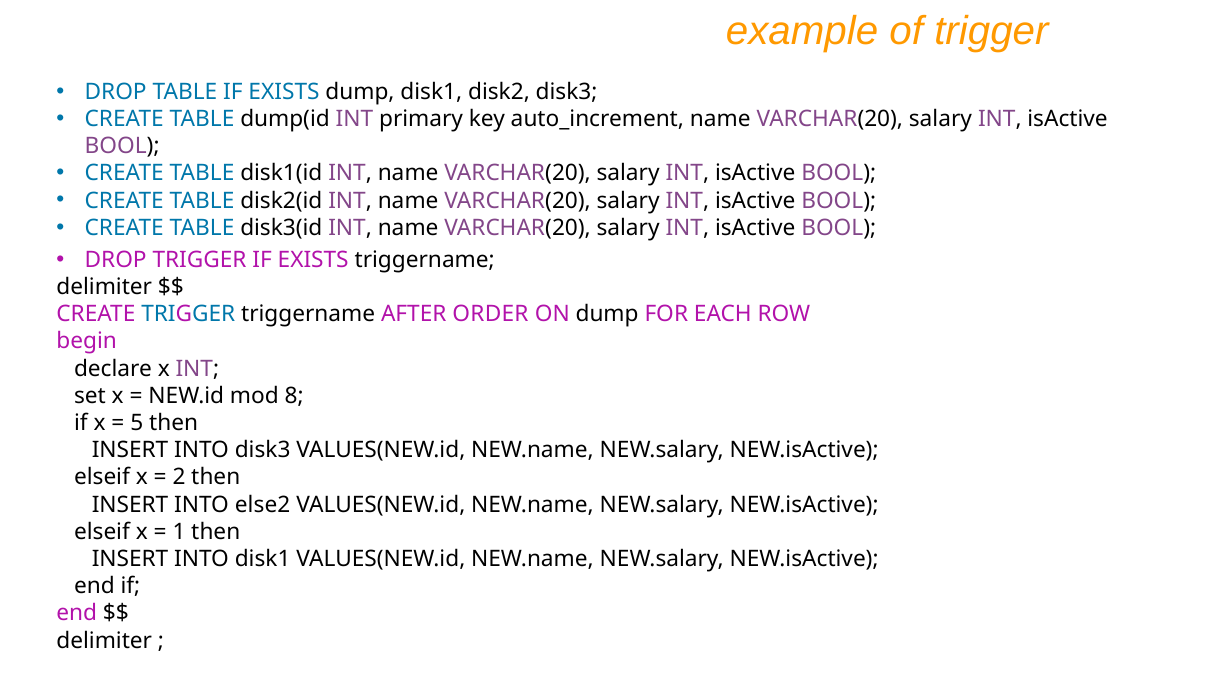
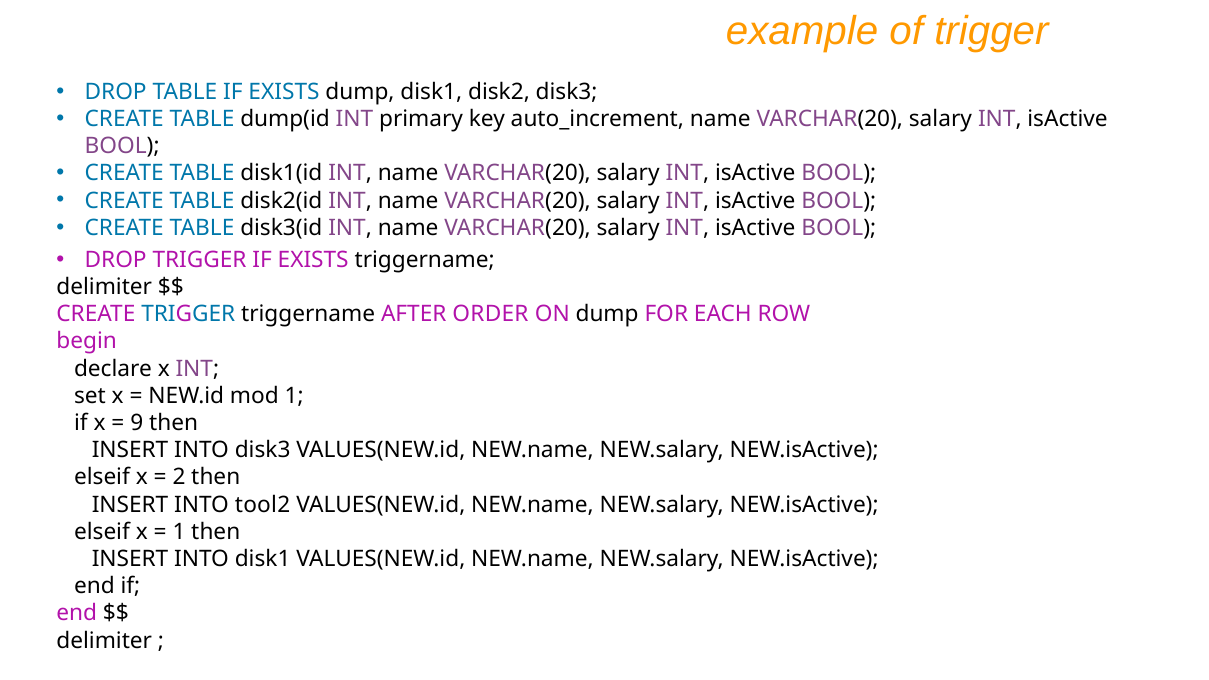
mod 8: 8 -> 1 (294, 396)
5: 5 -> 9 (137, 423)
else2: else2 -> tool2 (263, 505)
